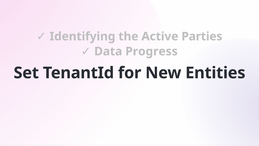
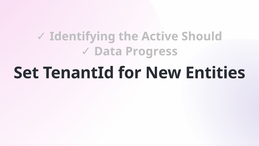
Parties: Parties -> Should (202, 36)
